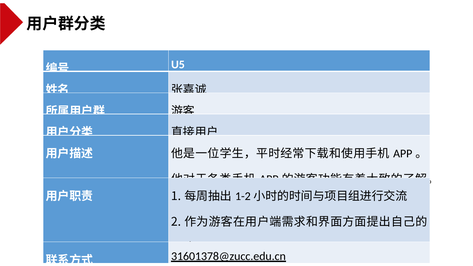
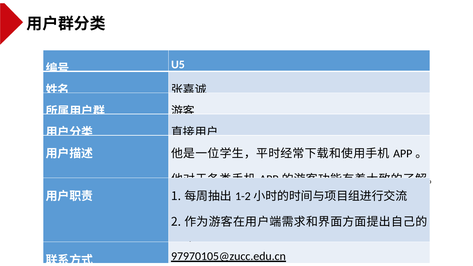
31601378@zucc.edu.cn: 31601378@zucc.edu.cn -> 97970105@zucc.edu.cn (228, 256)
